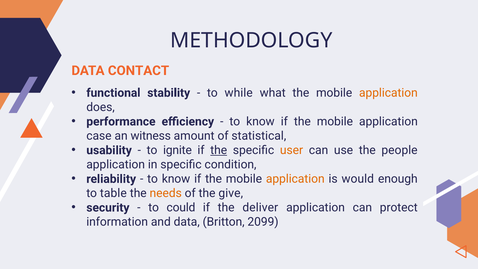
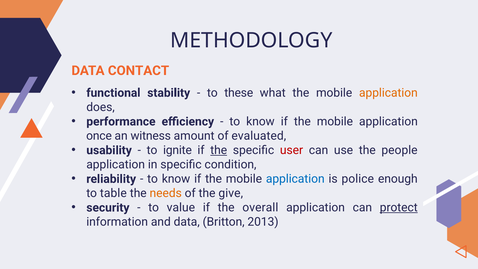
while: while -> these (239, 93)
case: case -> once (99, 136)
statistical: statistical -> evaluated (259, 136)
user colour: orange -> red (291, 150)
application colour: orange -> blue (295, 179)
would: would -> police (358, 179)
could: could -> value (181, 208)
deliver: deliver -> overall (260, 208)
protect underline: none -> present (399, 208)
2099: 2099 -> 2013 (263, 222)
